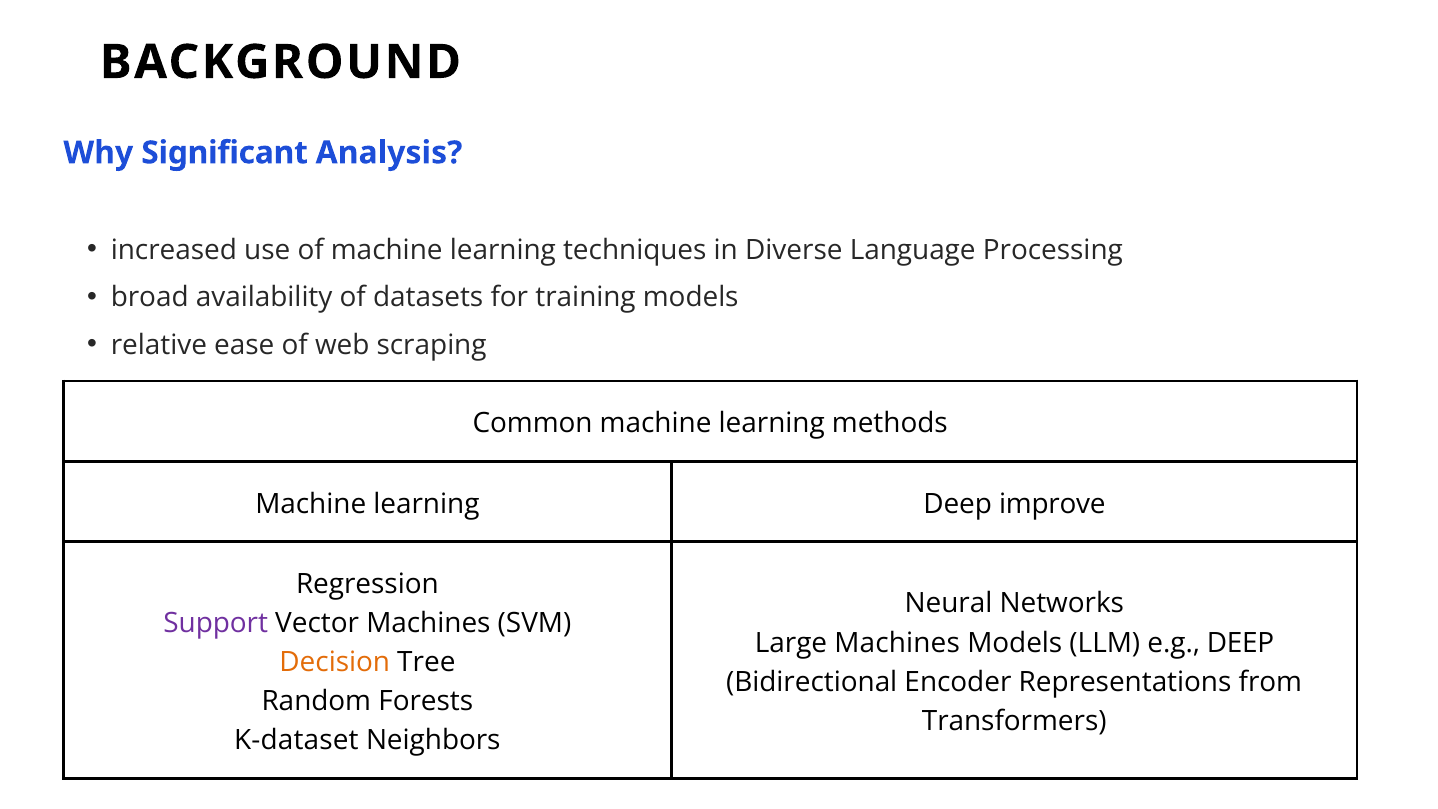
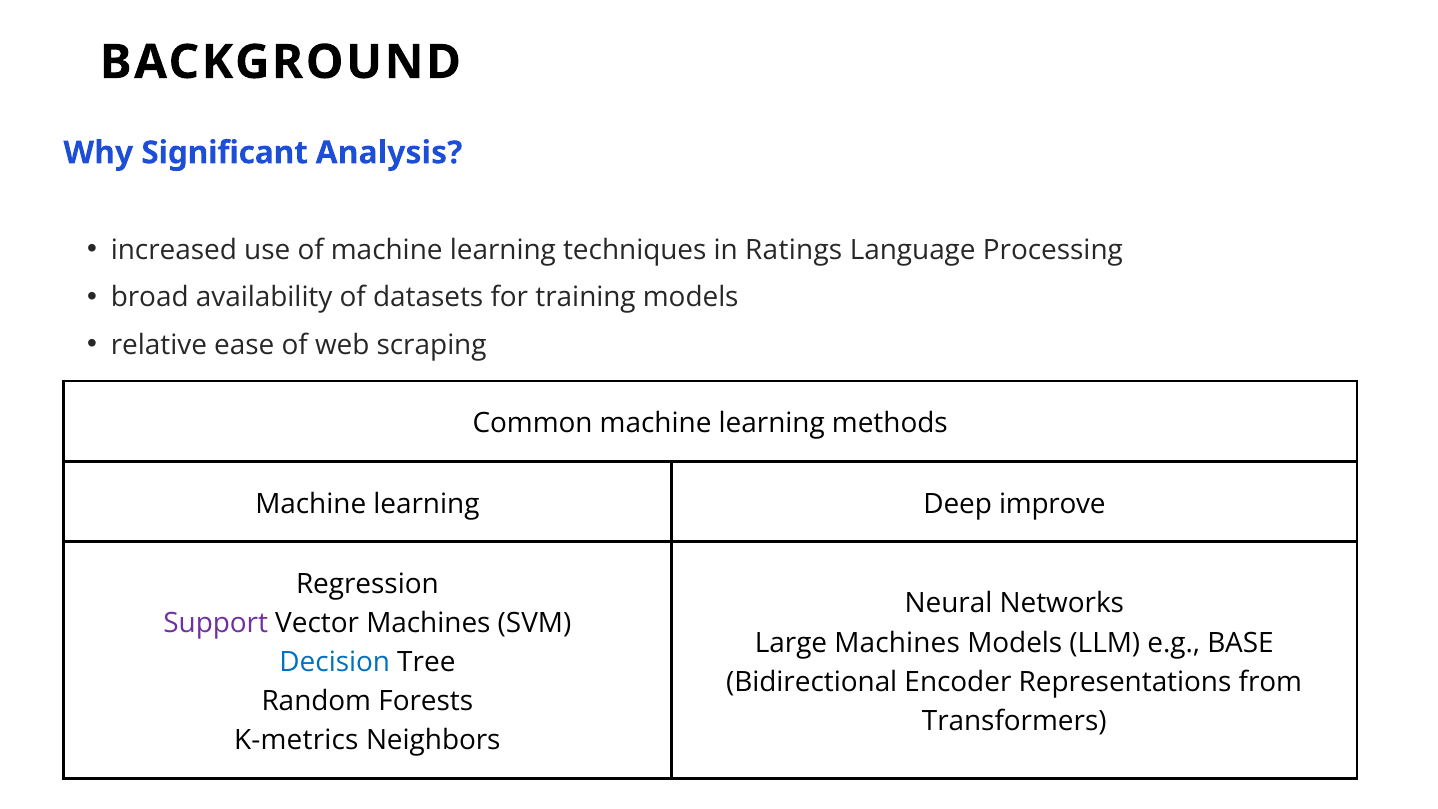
Diverse: Diverse -> Ratings (794, 250)
e.g DEEP: DEEP -> BASE (1240, 643)
Decision colour: orange -> blue (335, 662)
K-dataset: K-dataset -> K-metrics (296, 741)
